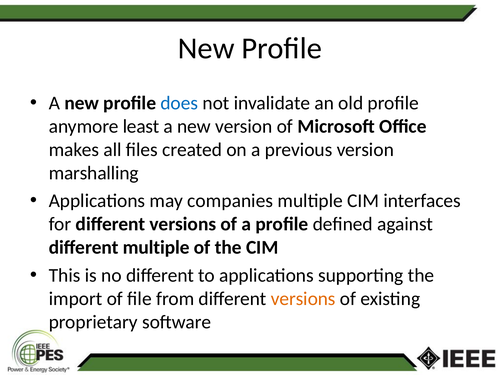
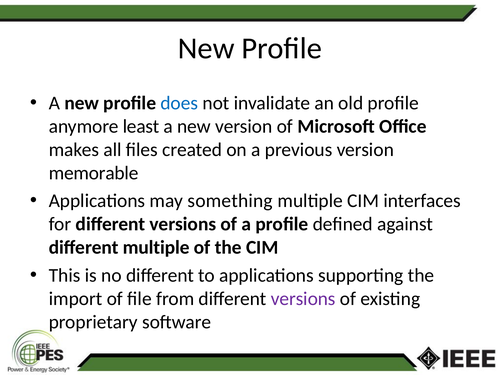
marshalling: marshalling -> memorable (94, 173)
companies: companies -> something (230, 201)
versions colour: orange -> purple (303, 299)
